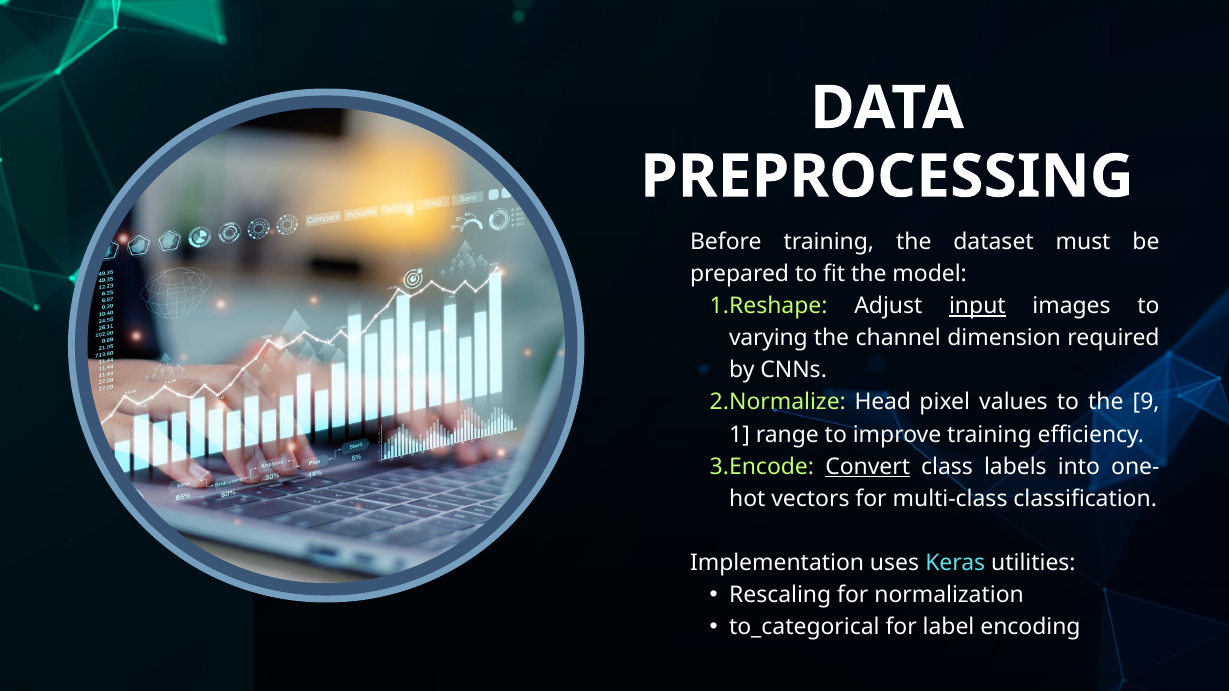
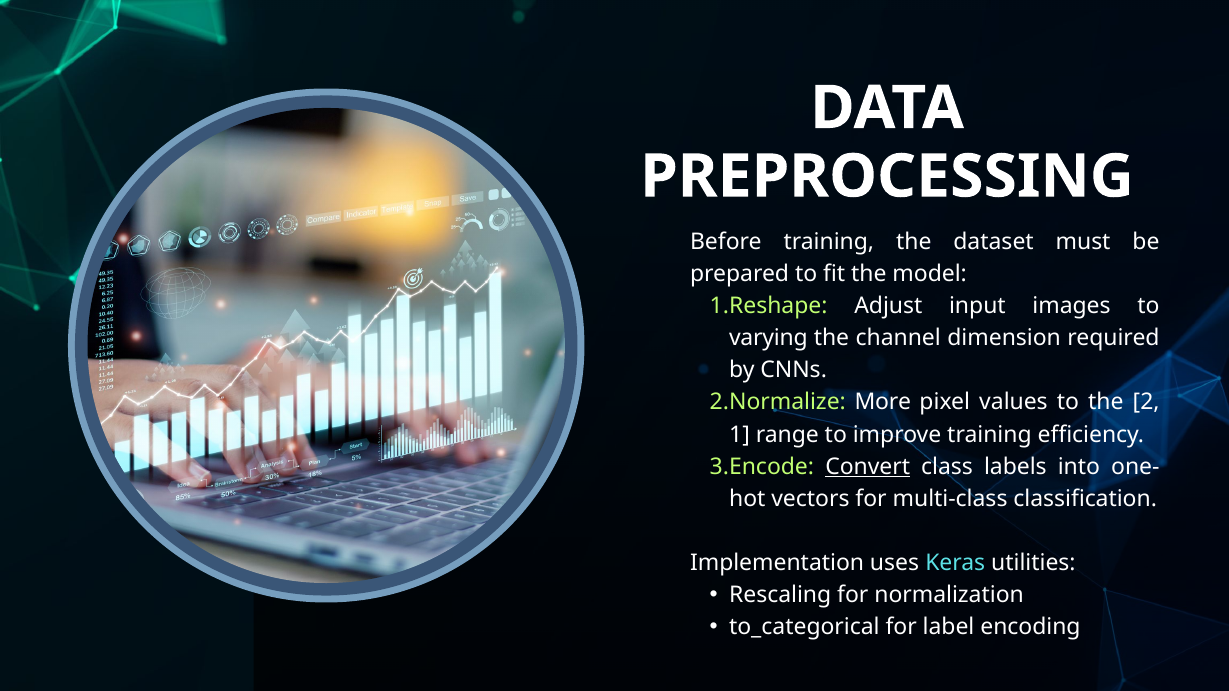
input underline: present -> none (977, 306)
Head: Head -> More (883, 403)
9: 9 -> 2 (1146, 403)
